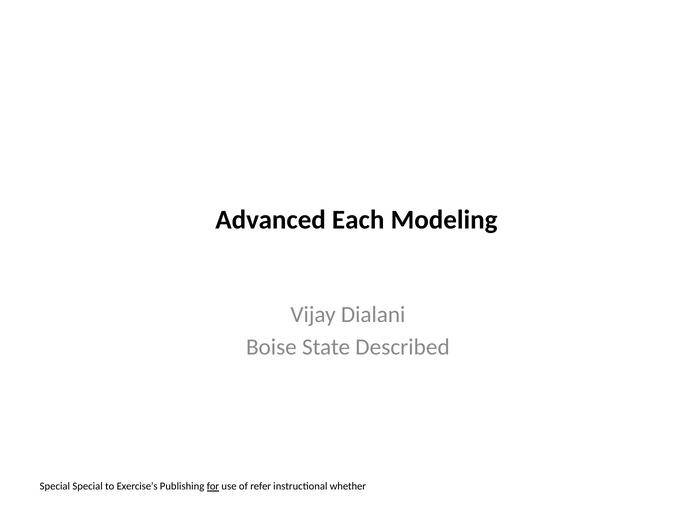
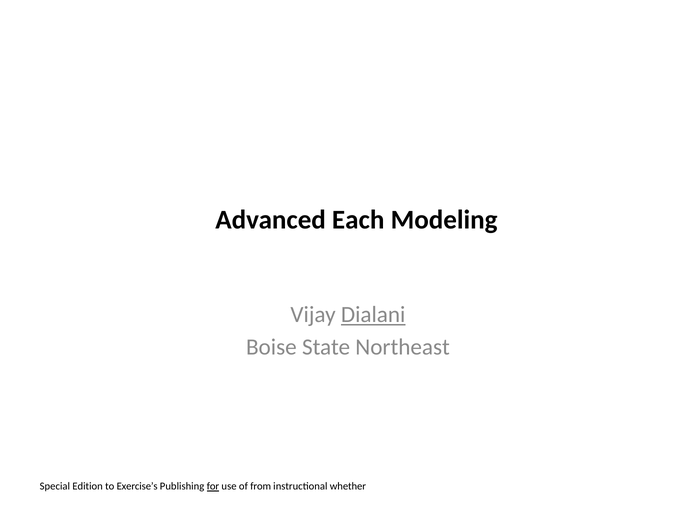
Dialani underline: none -> present (373, 315)
Described: Described -> Northeast (403, 347)
Special Special: Special -> Edition (88, 486)
refer: refer -> from (261, 486)
